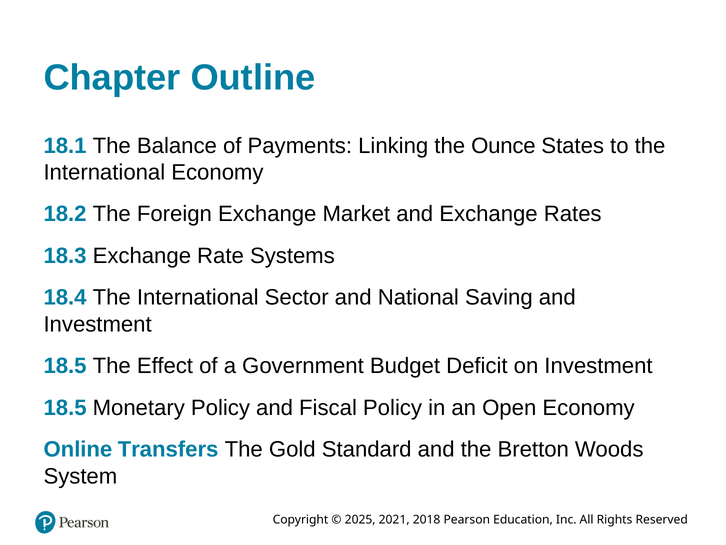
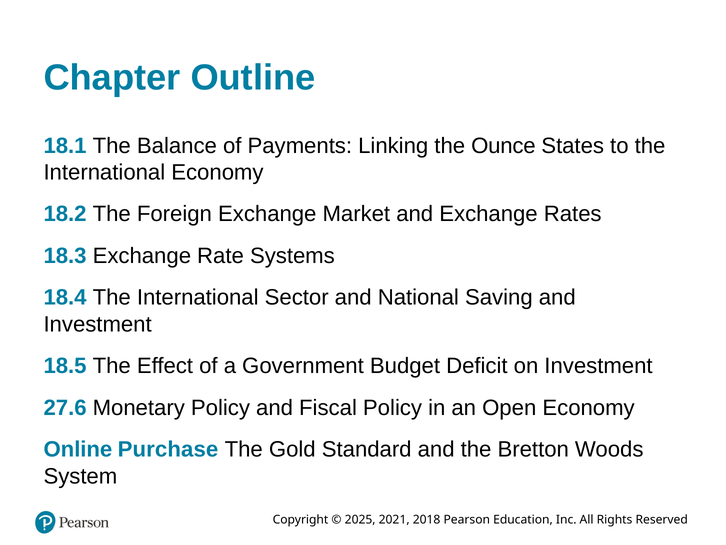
18.5: 18.5 -> 27.6 (65, 407)
Transfers: Transfers -> Purchase (168, 449)
